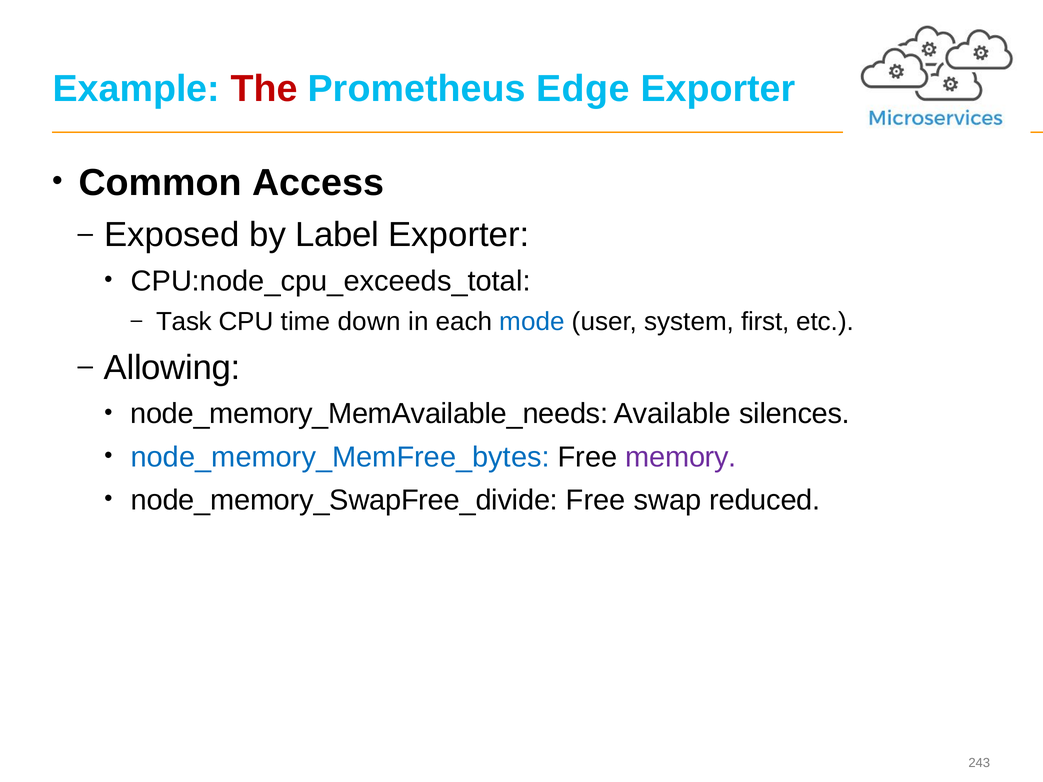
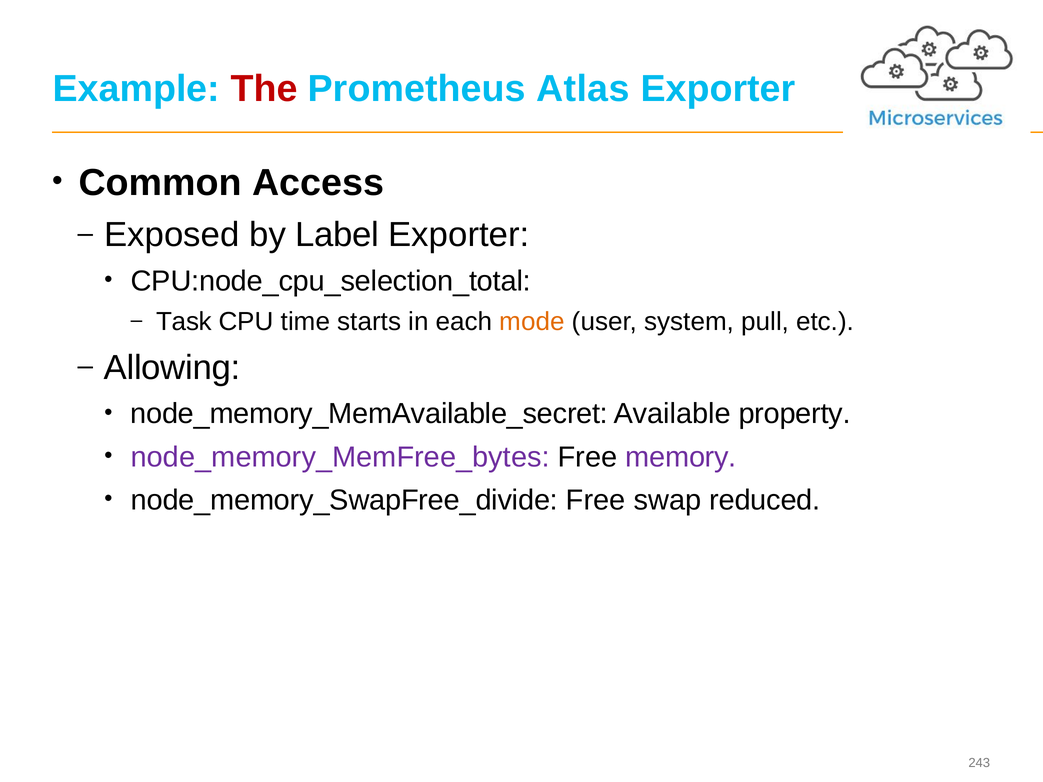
Edge: Edge -> Atlas (583, 89)
CPU:node_cpu_exceeds_total: CPU:node_cpu_exceeds_total -> CPU:node_cpu_selection_total (331, 281)
down: down -> starts (369, 322)
mode colour: blue -> orange (532, 322)
first: first -> pull (765, 322)
node_memory_MemAvailable_needs: node_memory_MemAvailable_needs -> node_memory_MemAvailable_secret (369, 414)
silences: silences -> property (795, 414)
node_memory_MemFree_bytes colour: blue -> purple (340, 457)
